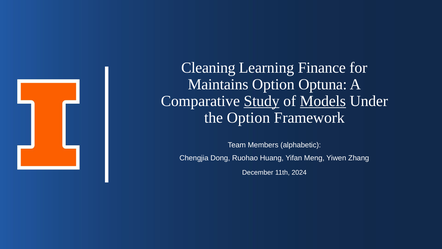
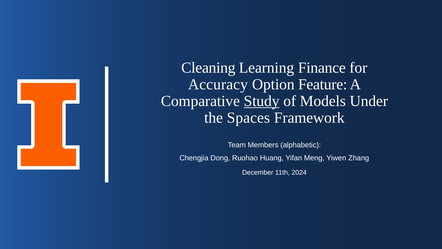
Maintains: Maintains -> Accuracy (218, 84)
Optuna: Optuna -> Feature (323, 84)
Models underline: present -> none (323, 101)
the Option: Option -> Spaces (248, 117)
